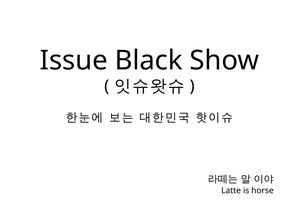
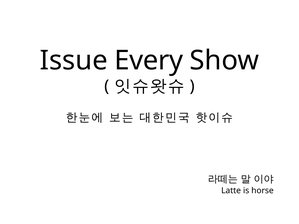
Black: Black -> Every (149, 61)
